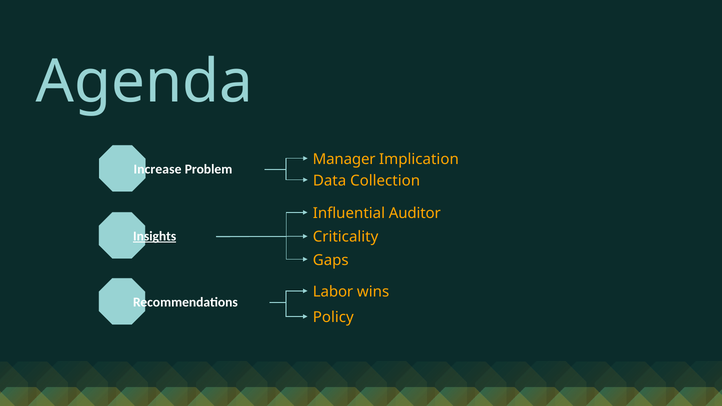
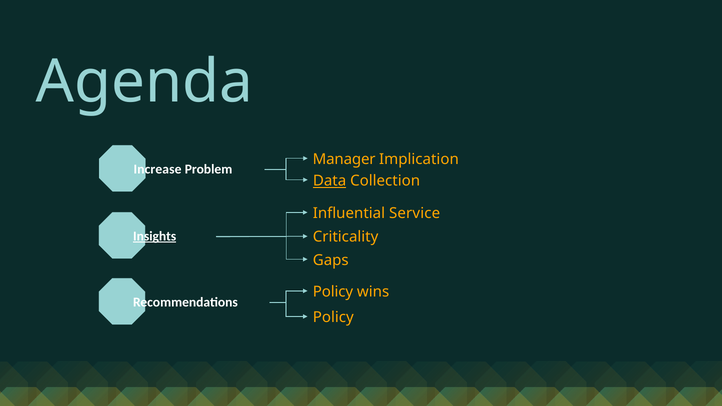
Data underline: none -> present (330, 181)
Auditor: Auditor -> Service (415, 213)
Labor: Labor -> Policy (333, 292)
